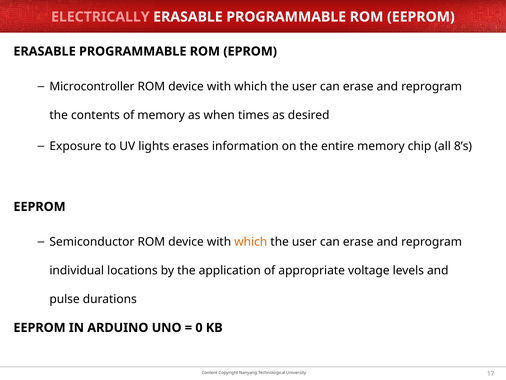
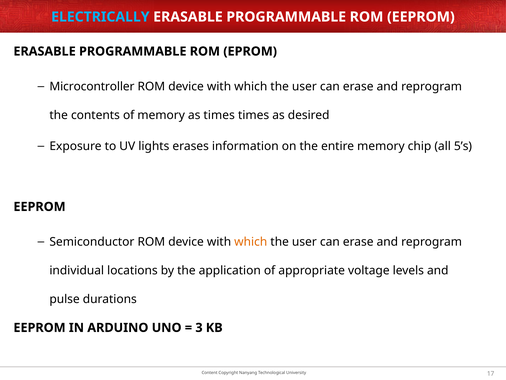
ELECTRICALLY colour: pink -> light blue (100, 17)
as when: when -> times (219, 115)
8’s: 8’s -> 5’s (463, 146)
0: 0 -> 3 (199, 327)
